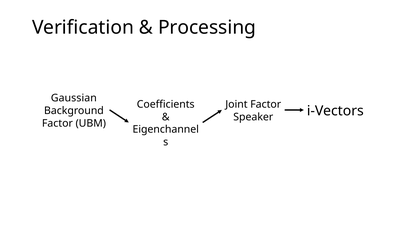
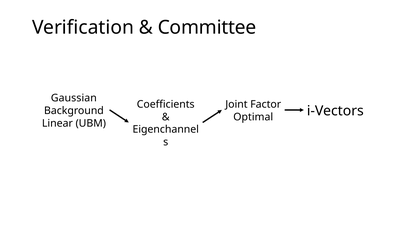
Processing: Processing -> Committee (207, 28)
Speaker: Speaker -> Optimal (253, 117)
Factor: Factor -> Linear (57, 123)
